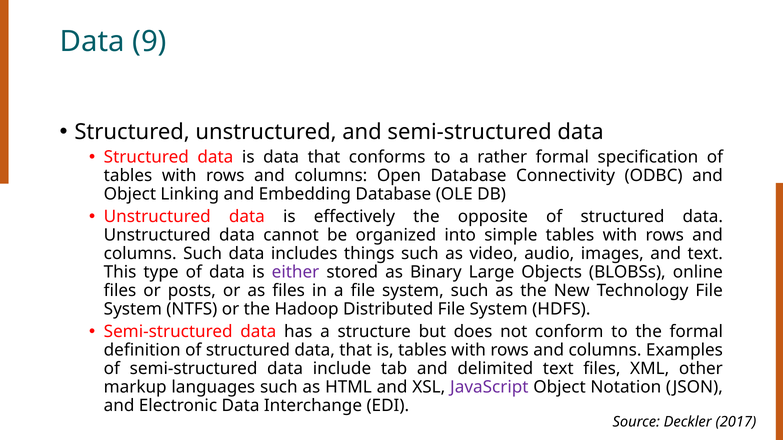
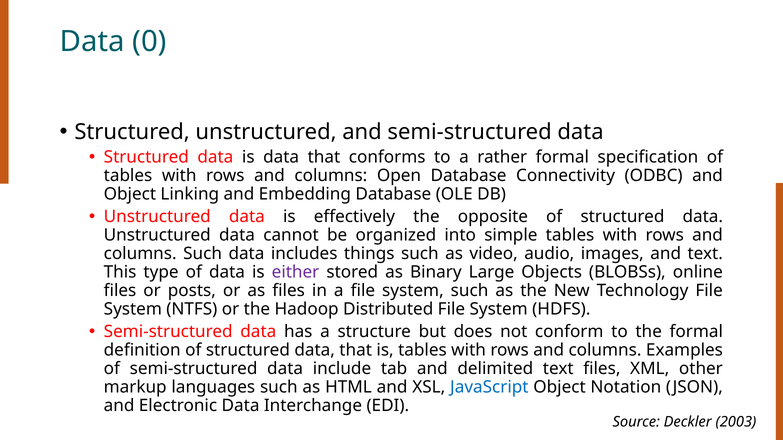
9: 9 -> 0 (149, 42)
JavaScript colour: purple -> blue (489, 387)
2017: 2017 -> 2003 (736, 422)
